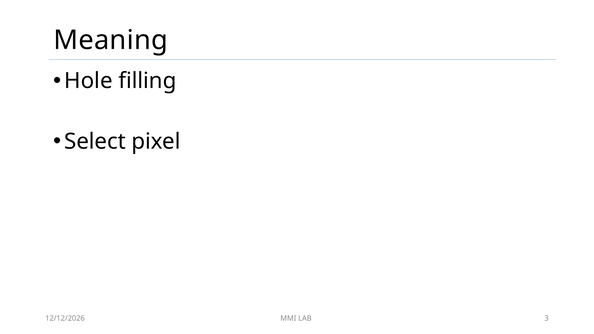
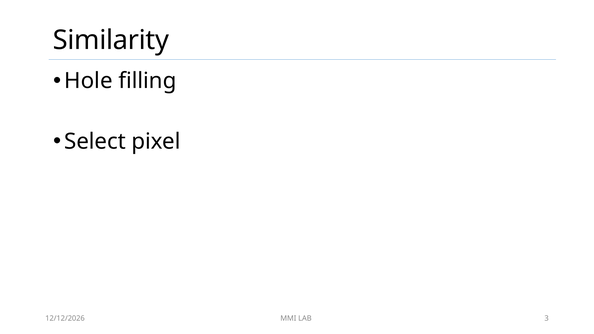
Meaning: Meaning -> Similarity (111, 40)
